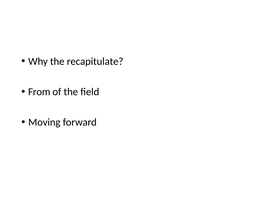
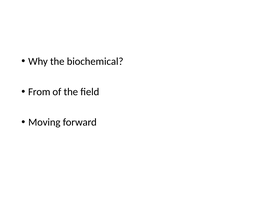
recapitulate: recapitulate -> biochemical (95, 61)
